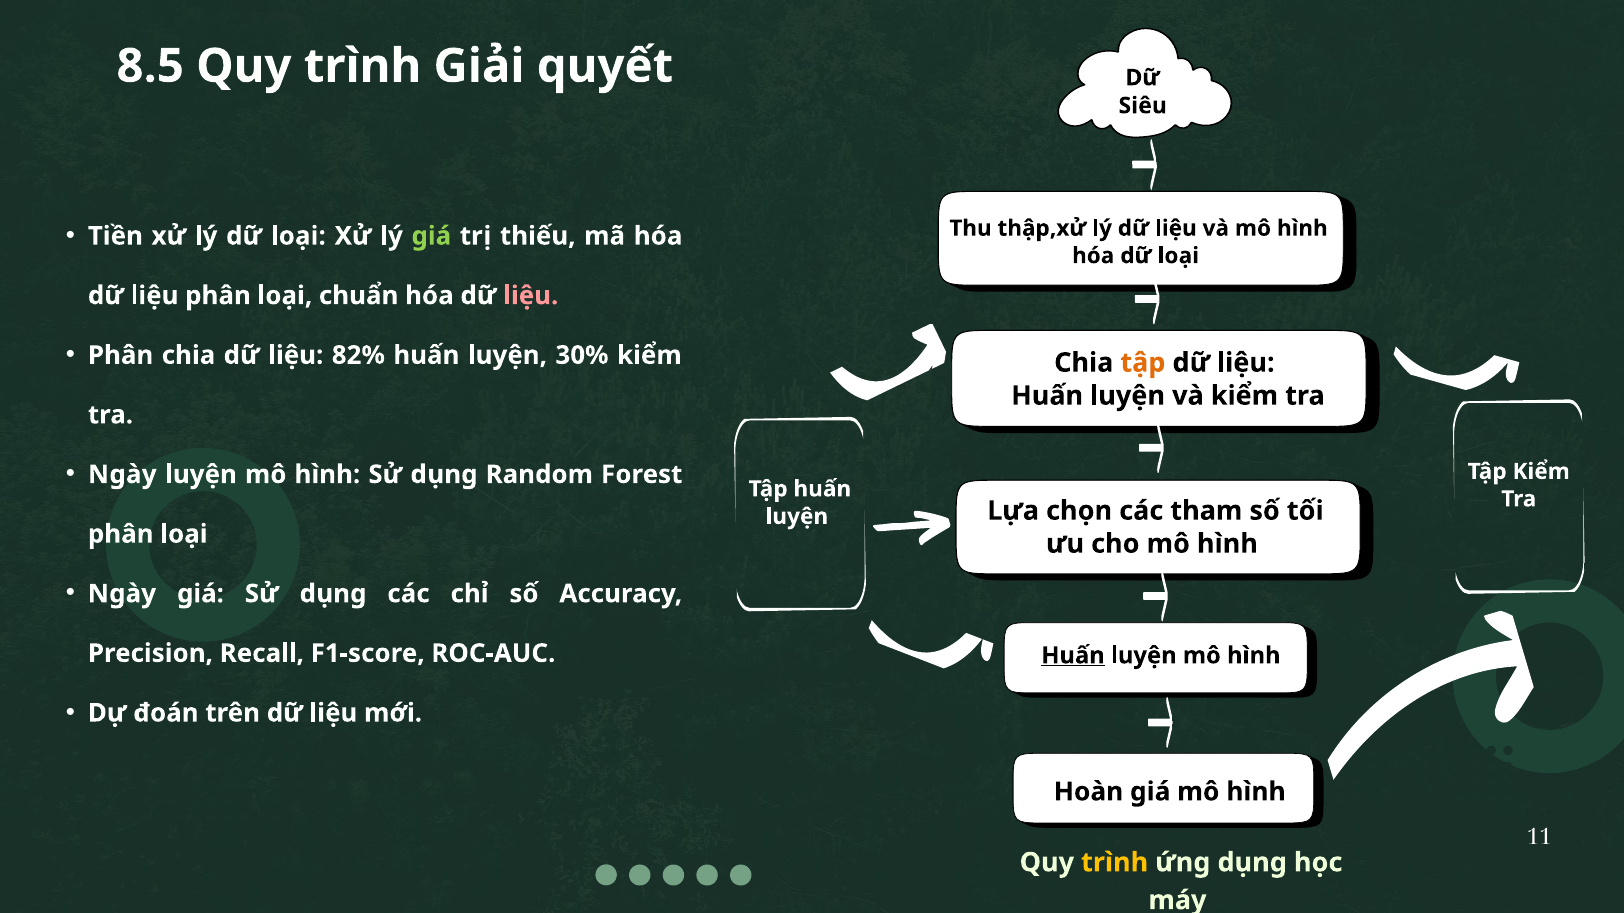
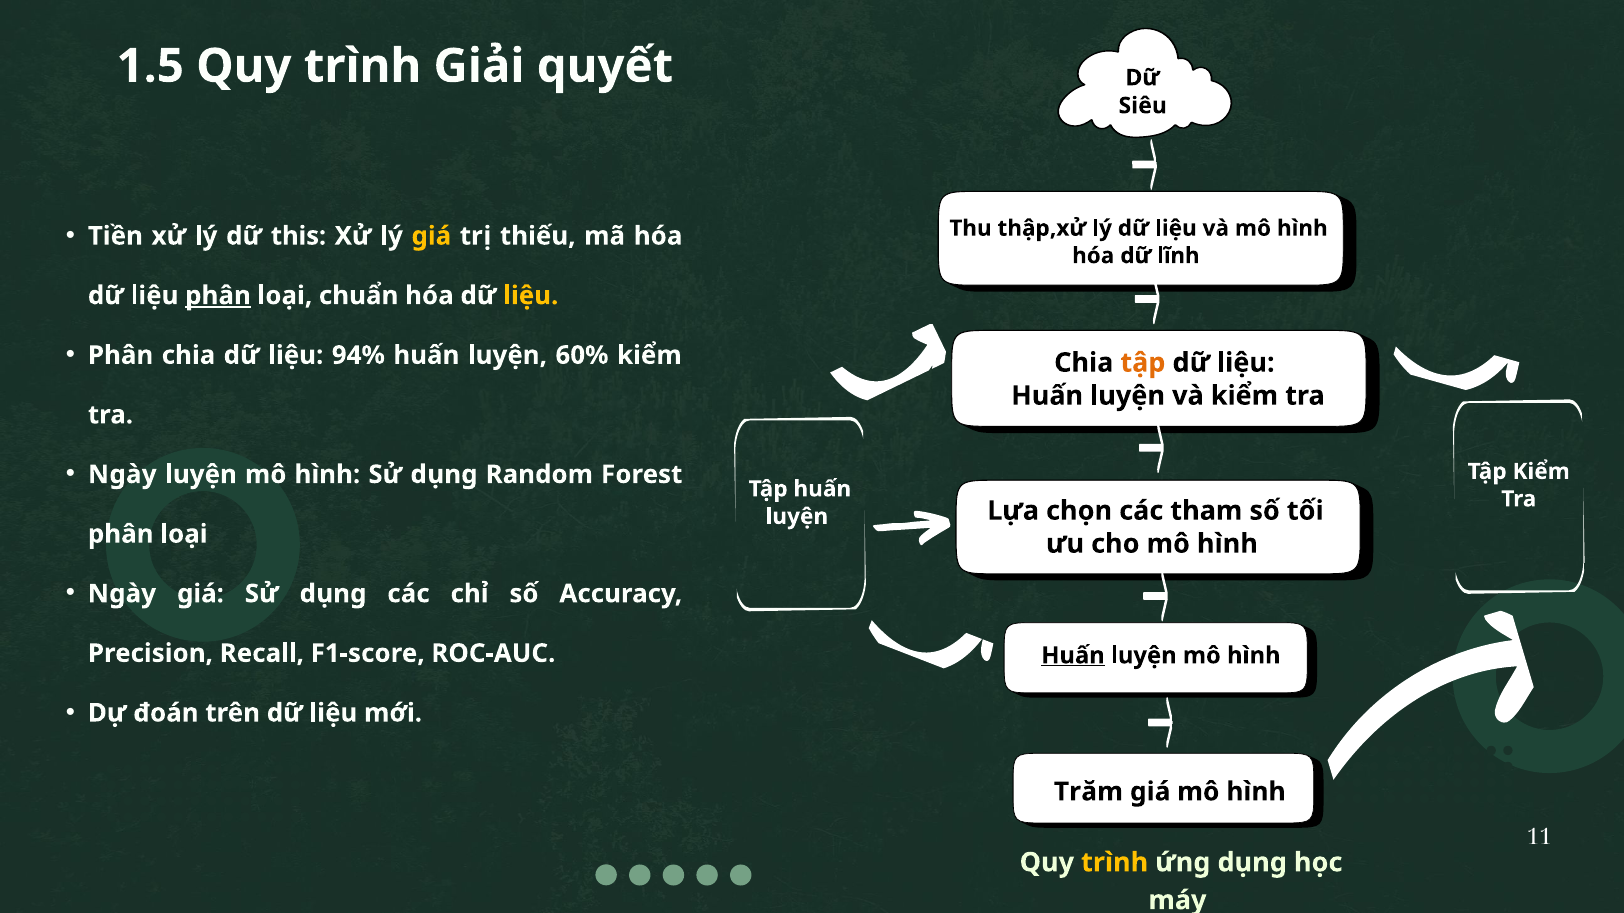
8.5: 8.5 -> 1.5 (150, 66)
lý dữ loại: loại -> this (299, 236)
giá colour: light green -> yellow (431, 236)
hóa dữ loại: loại -> lĩnh (1178, 256)
phân underline: none -> present (218, 296)
liệu colour: pink -> yellow (531, 296)
82%: 82% -> 94% (358, 355)
30%: 30% -> 60% (582, 355)
Hoàn: Hoàn -> Trăm (1088, 792)
